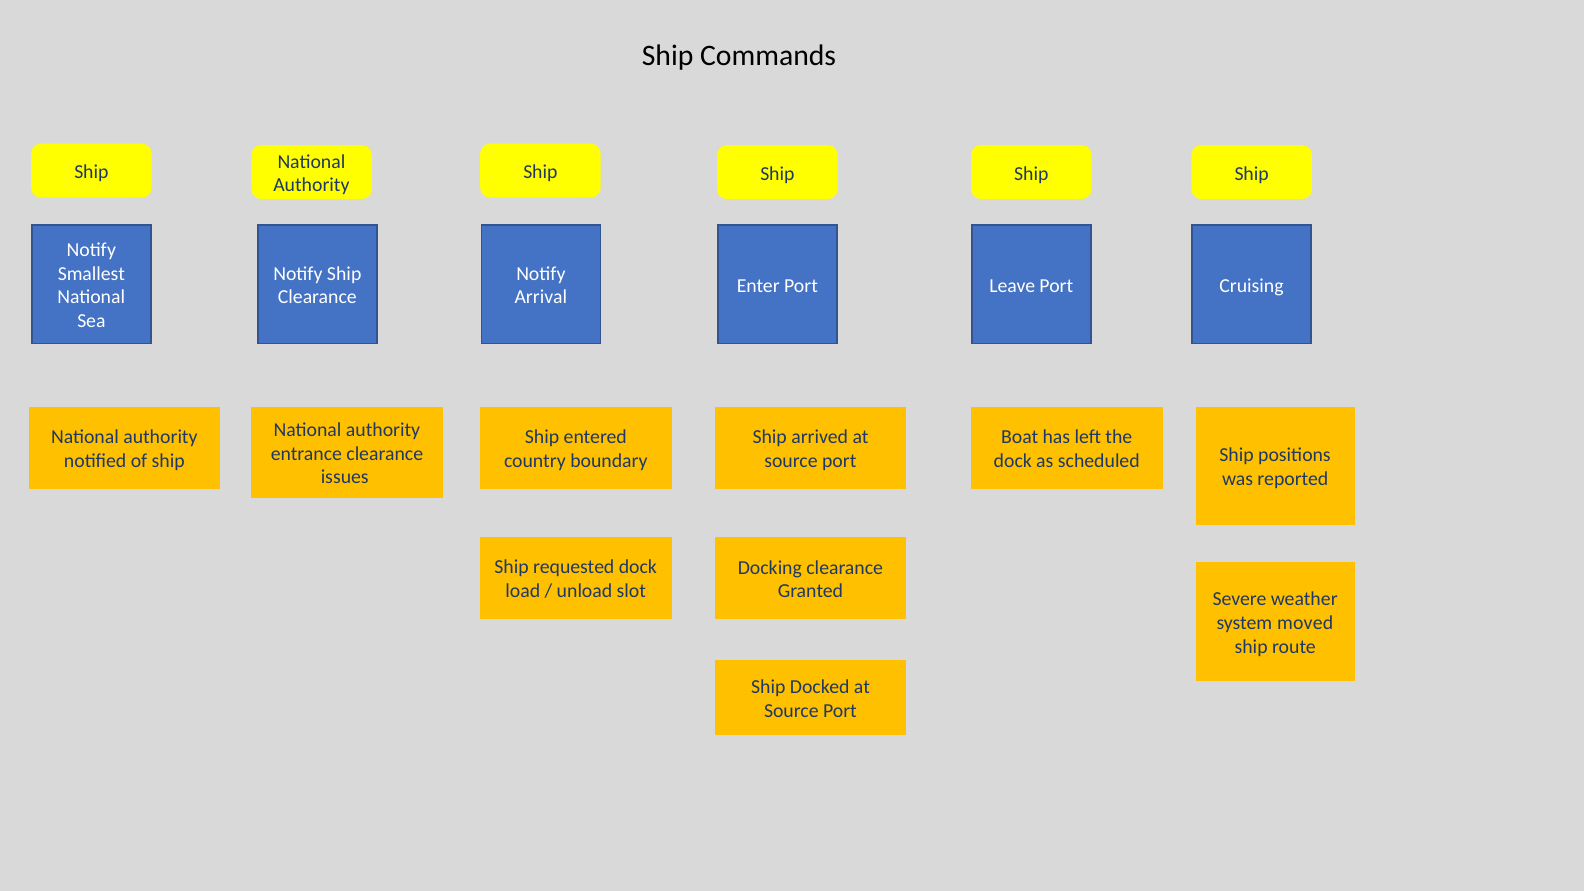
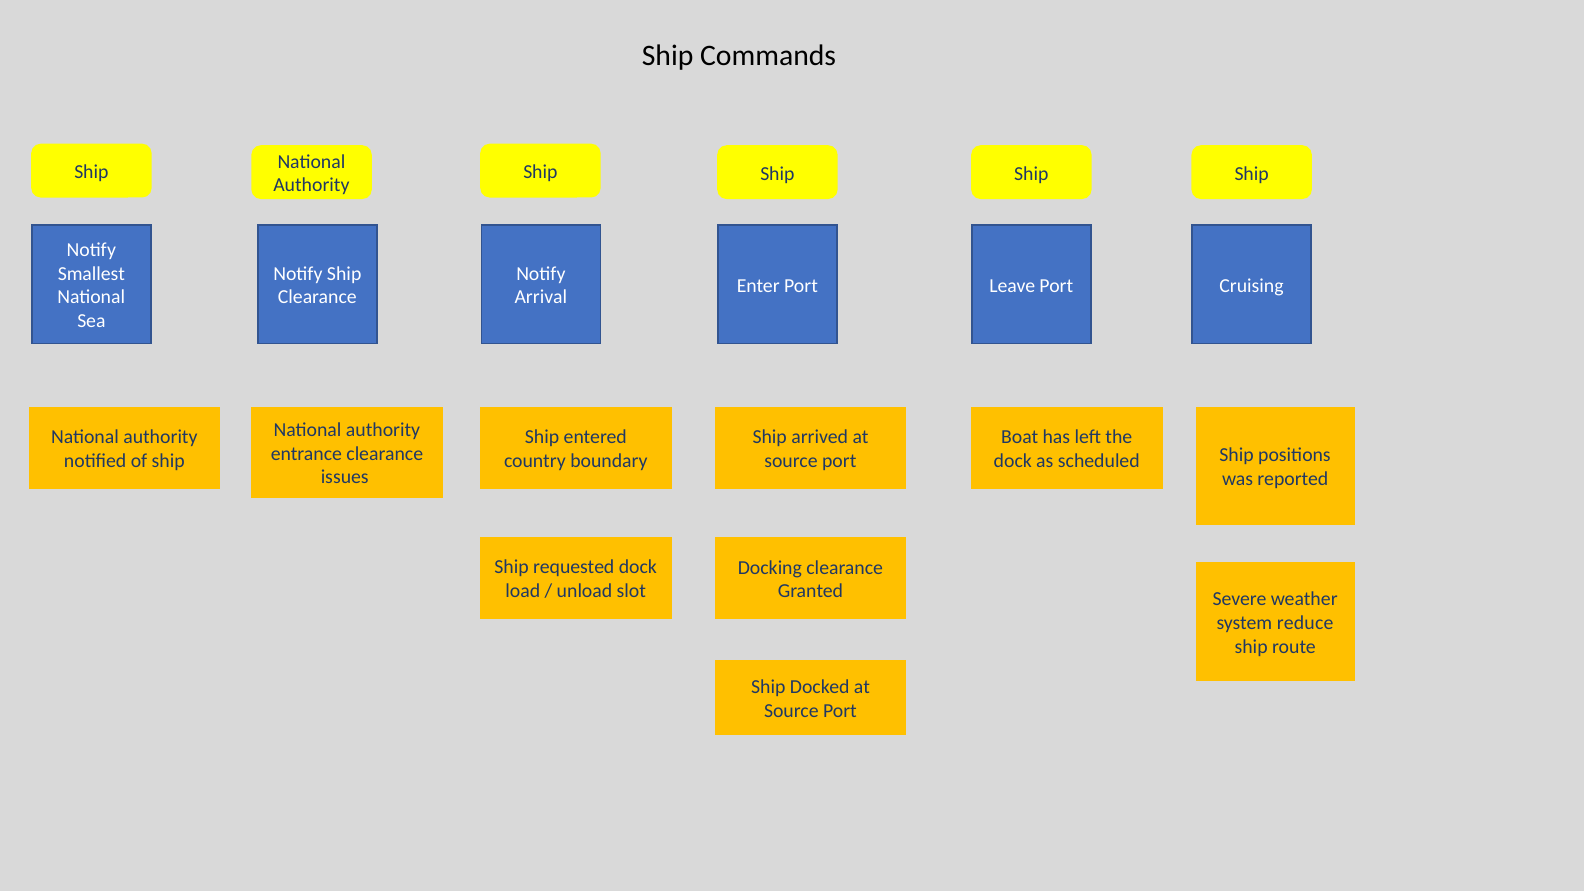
moved: moved -> reduce (1305, 623)
